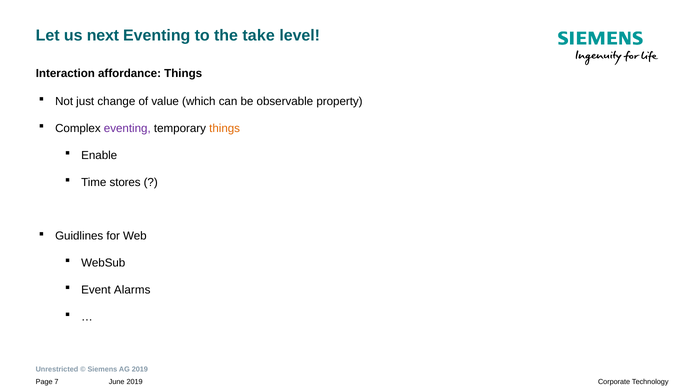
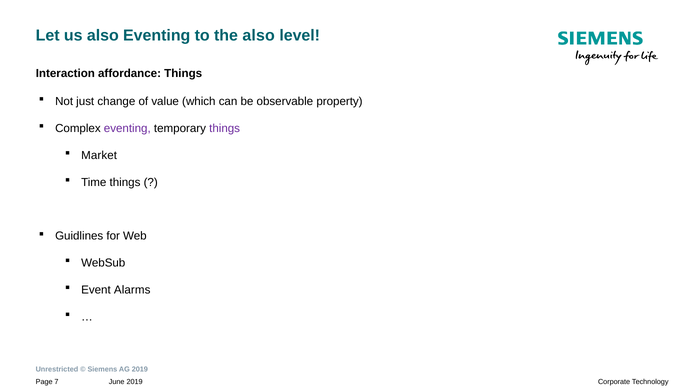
us next: next -> also (103, 35)
the take: take -> also (259, 35)
things colour: orange -> purple (225, 129)
Enable: Enable -> Market (99, 155)
Time stores: stores -> things (125, 182)
